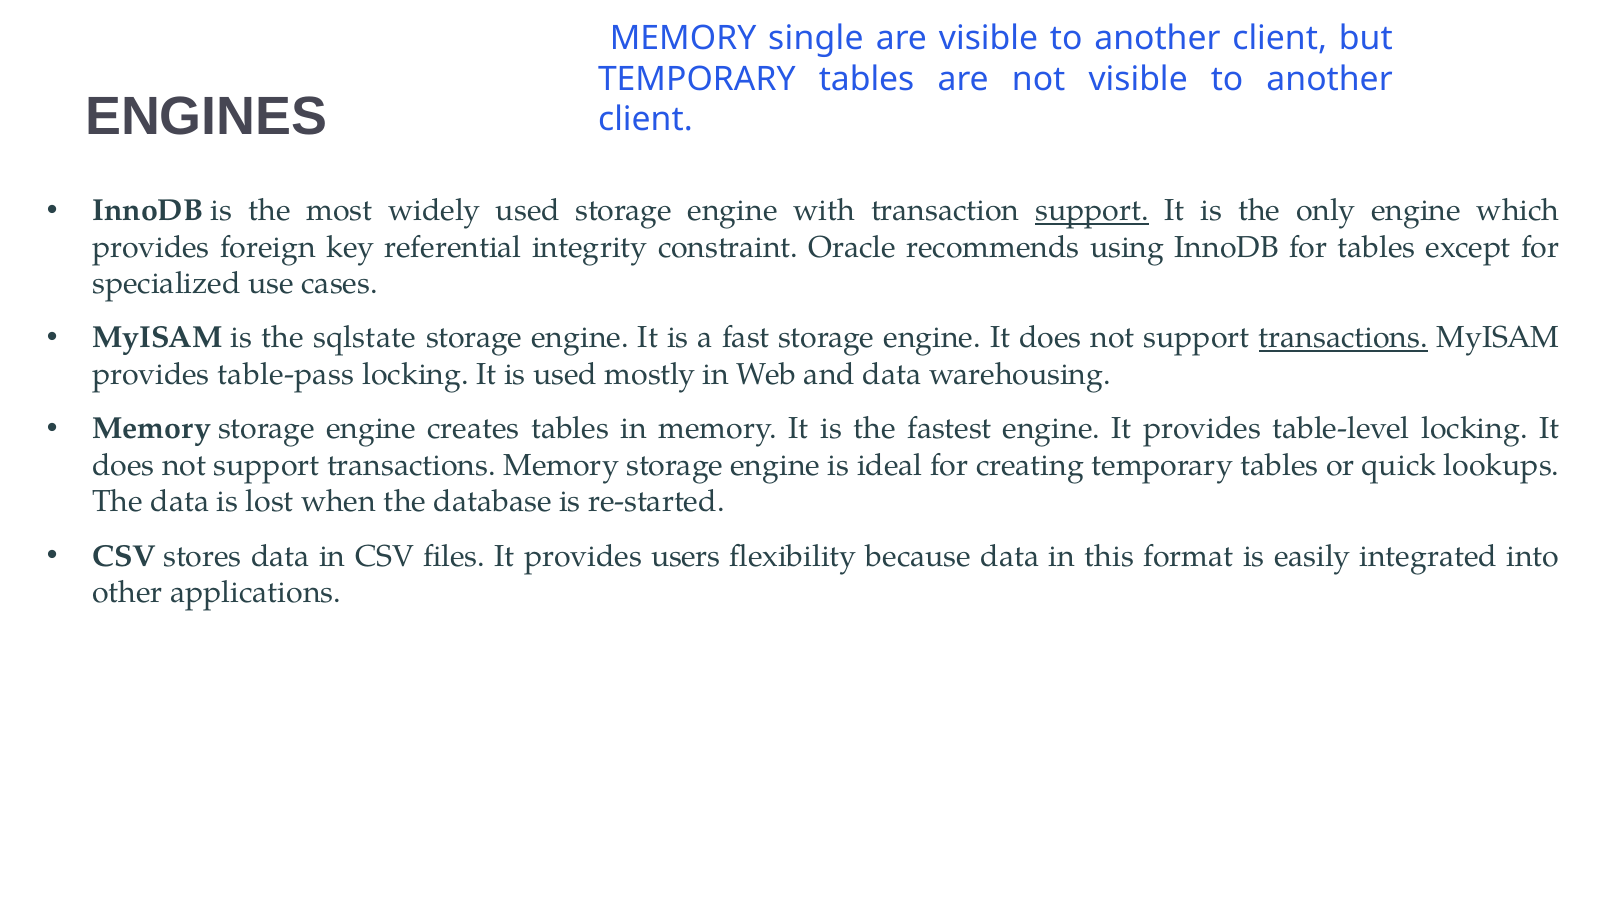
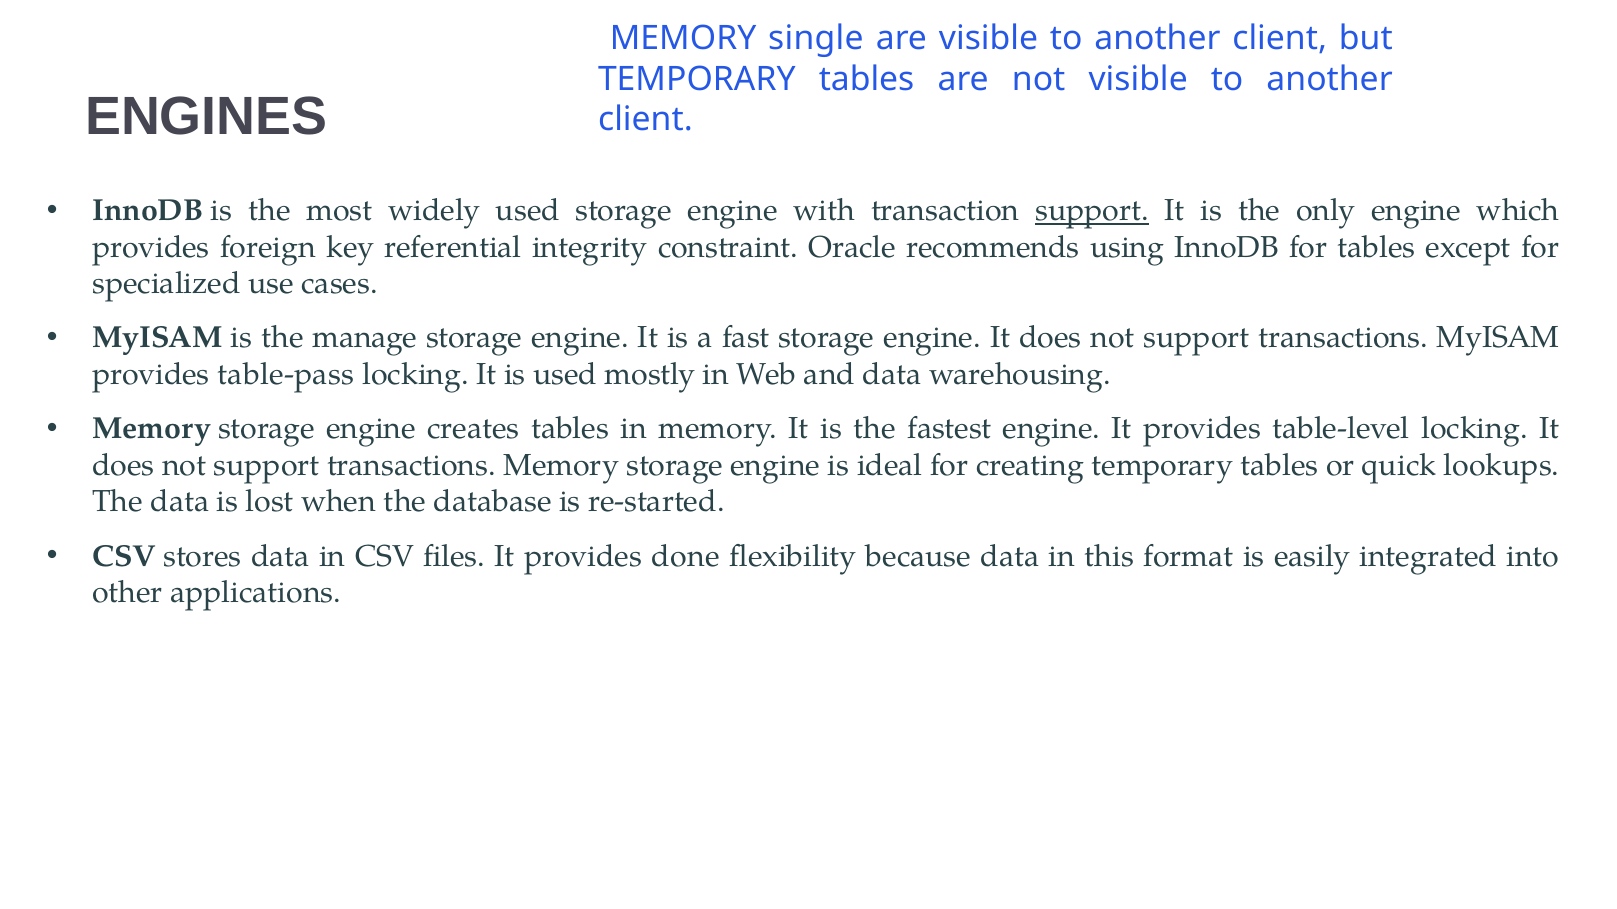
sqlstate: sqlstate -> manage (365, 338)
transactions underline: present -> none (1343, 338)
users: users -> done (686, 557)
